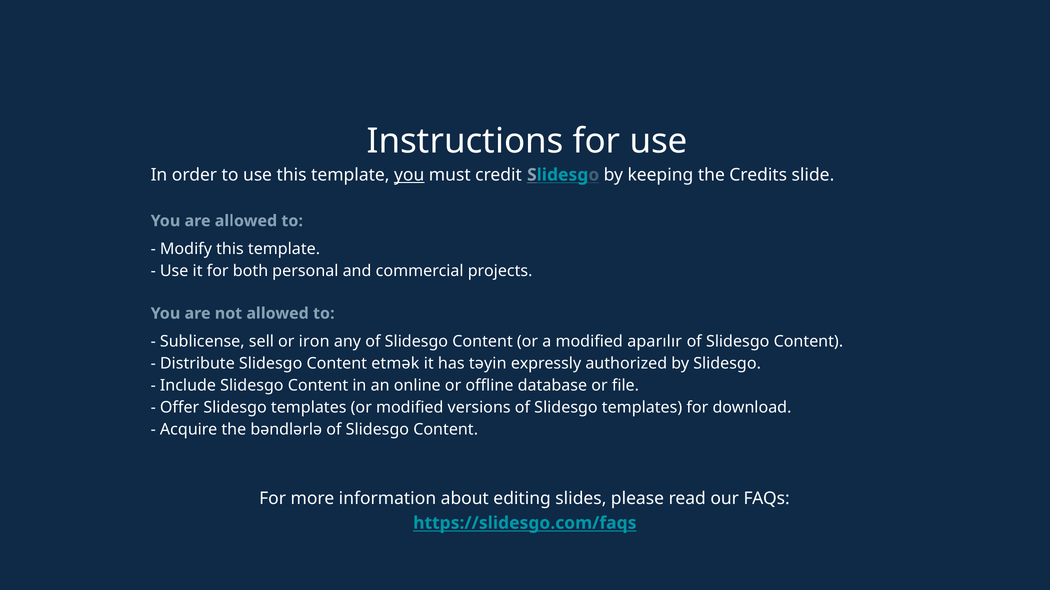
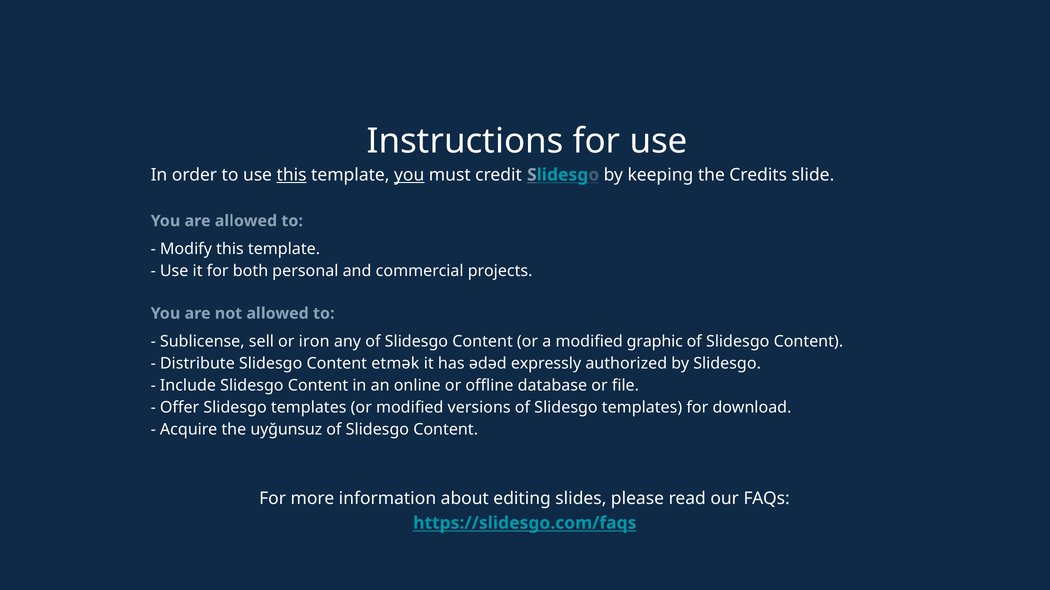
this underline: none -> present (292, 175)
aparılır: aparılır -> graphic (655, 342)
təyin: təyin -> ədəd (488, 364)
bəndlərlə: bəndlərlə -> uyğunsuz (286, 430)
